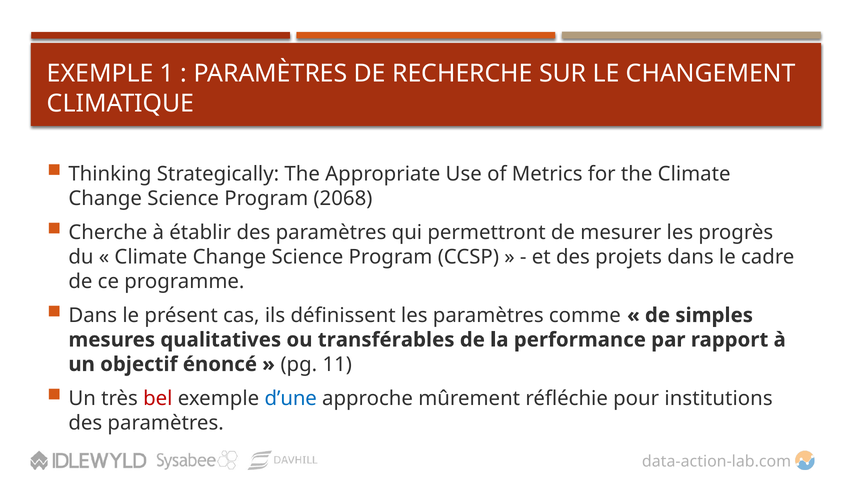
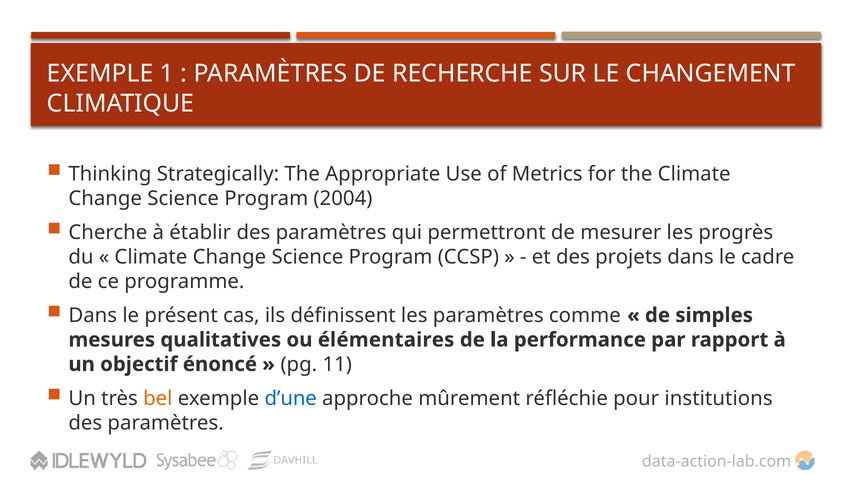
2068: 2068 -> 2004 (343, 198)
transférables: transférables -> élémentaires (386, 340)
bel colour: red -> orange (158, 399)
